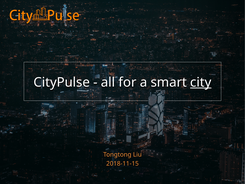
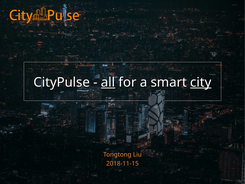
all underline: none -> present (108, 82)
